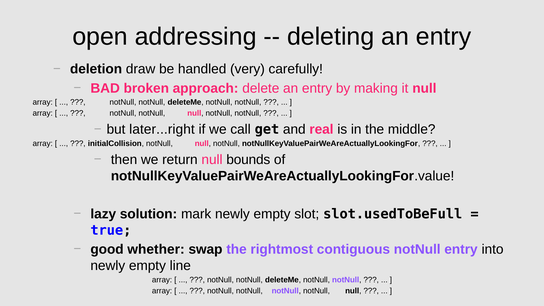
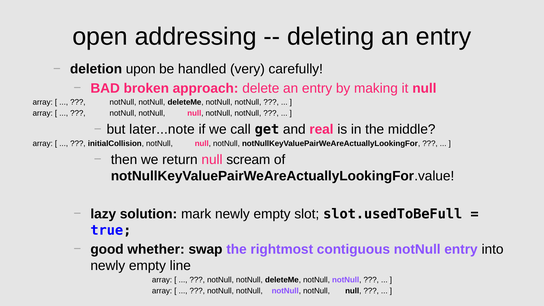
draw: draw -> upon (141, 69)
later...right: later...right -> later...note (162, 129)
bounds: bounds -> scream (248, 160)
